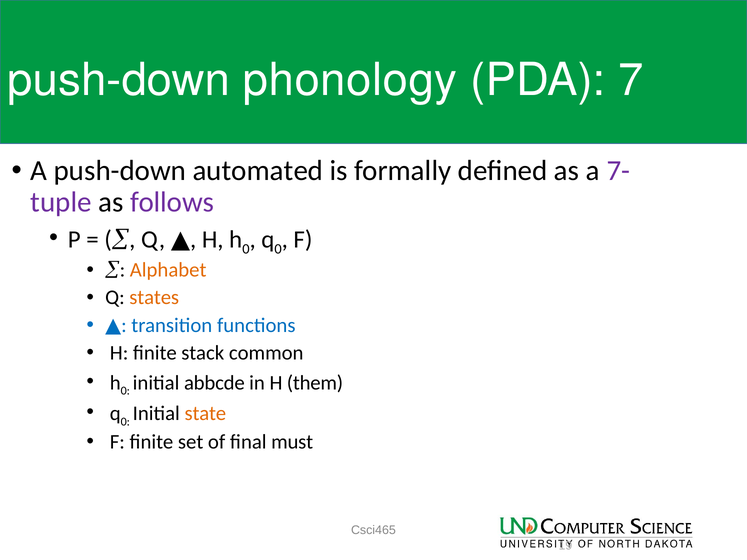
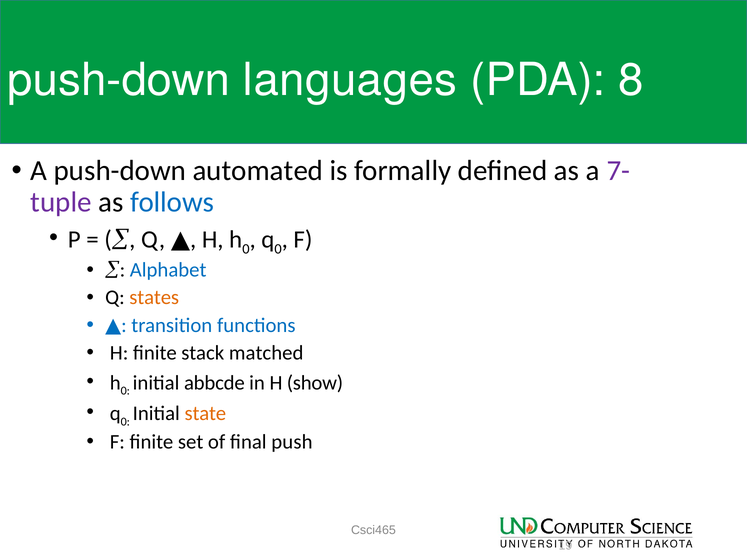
phonology: phonology -> languages (350, 80)
7: 7 -> 8 (631, 80)
follows colour: purple -> blue (172, 202)
Alphabet colour: orange -> blue (168, 270)
common: common -> matched (266, 353)
them: them -> show (315, 383)
must: must -> push (292, 442)
